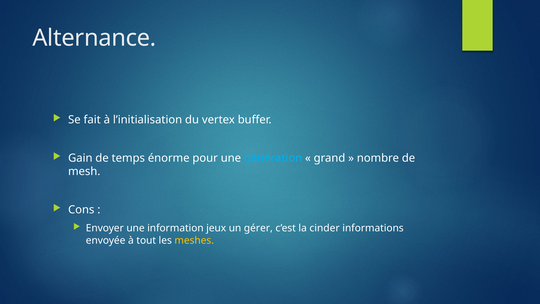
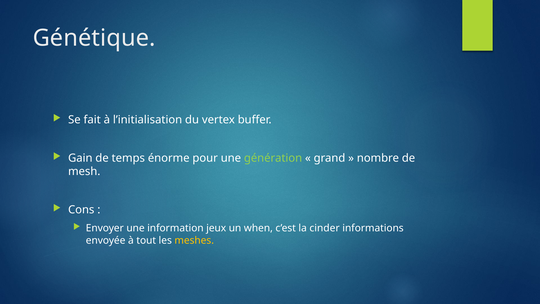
Alternance: Alternance -> Génétique (94, 38)
génération colour: light blue -> light green (273, 158)
gérer: gérer -> when (258, 228)
